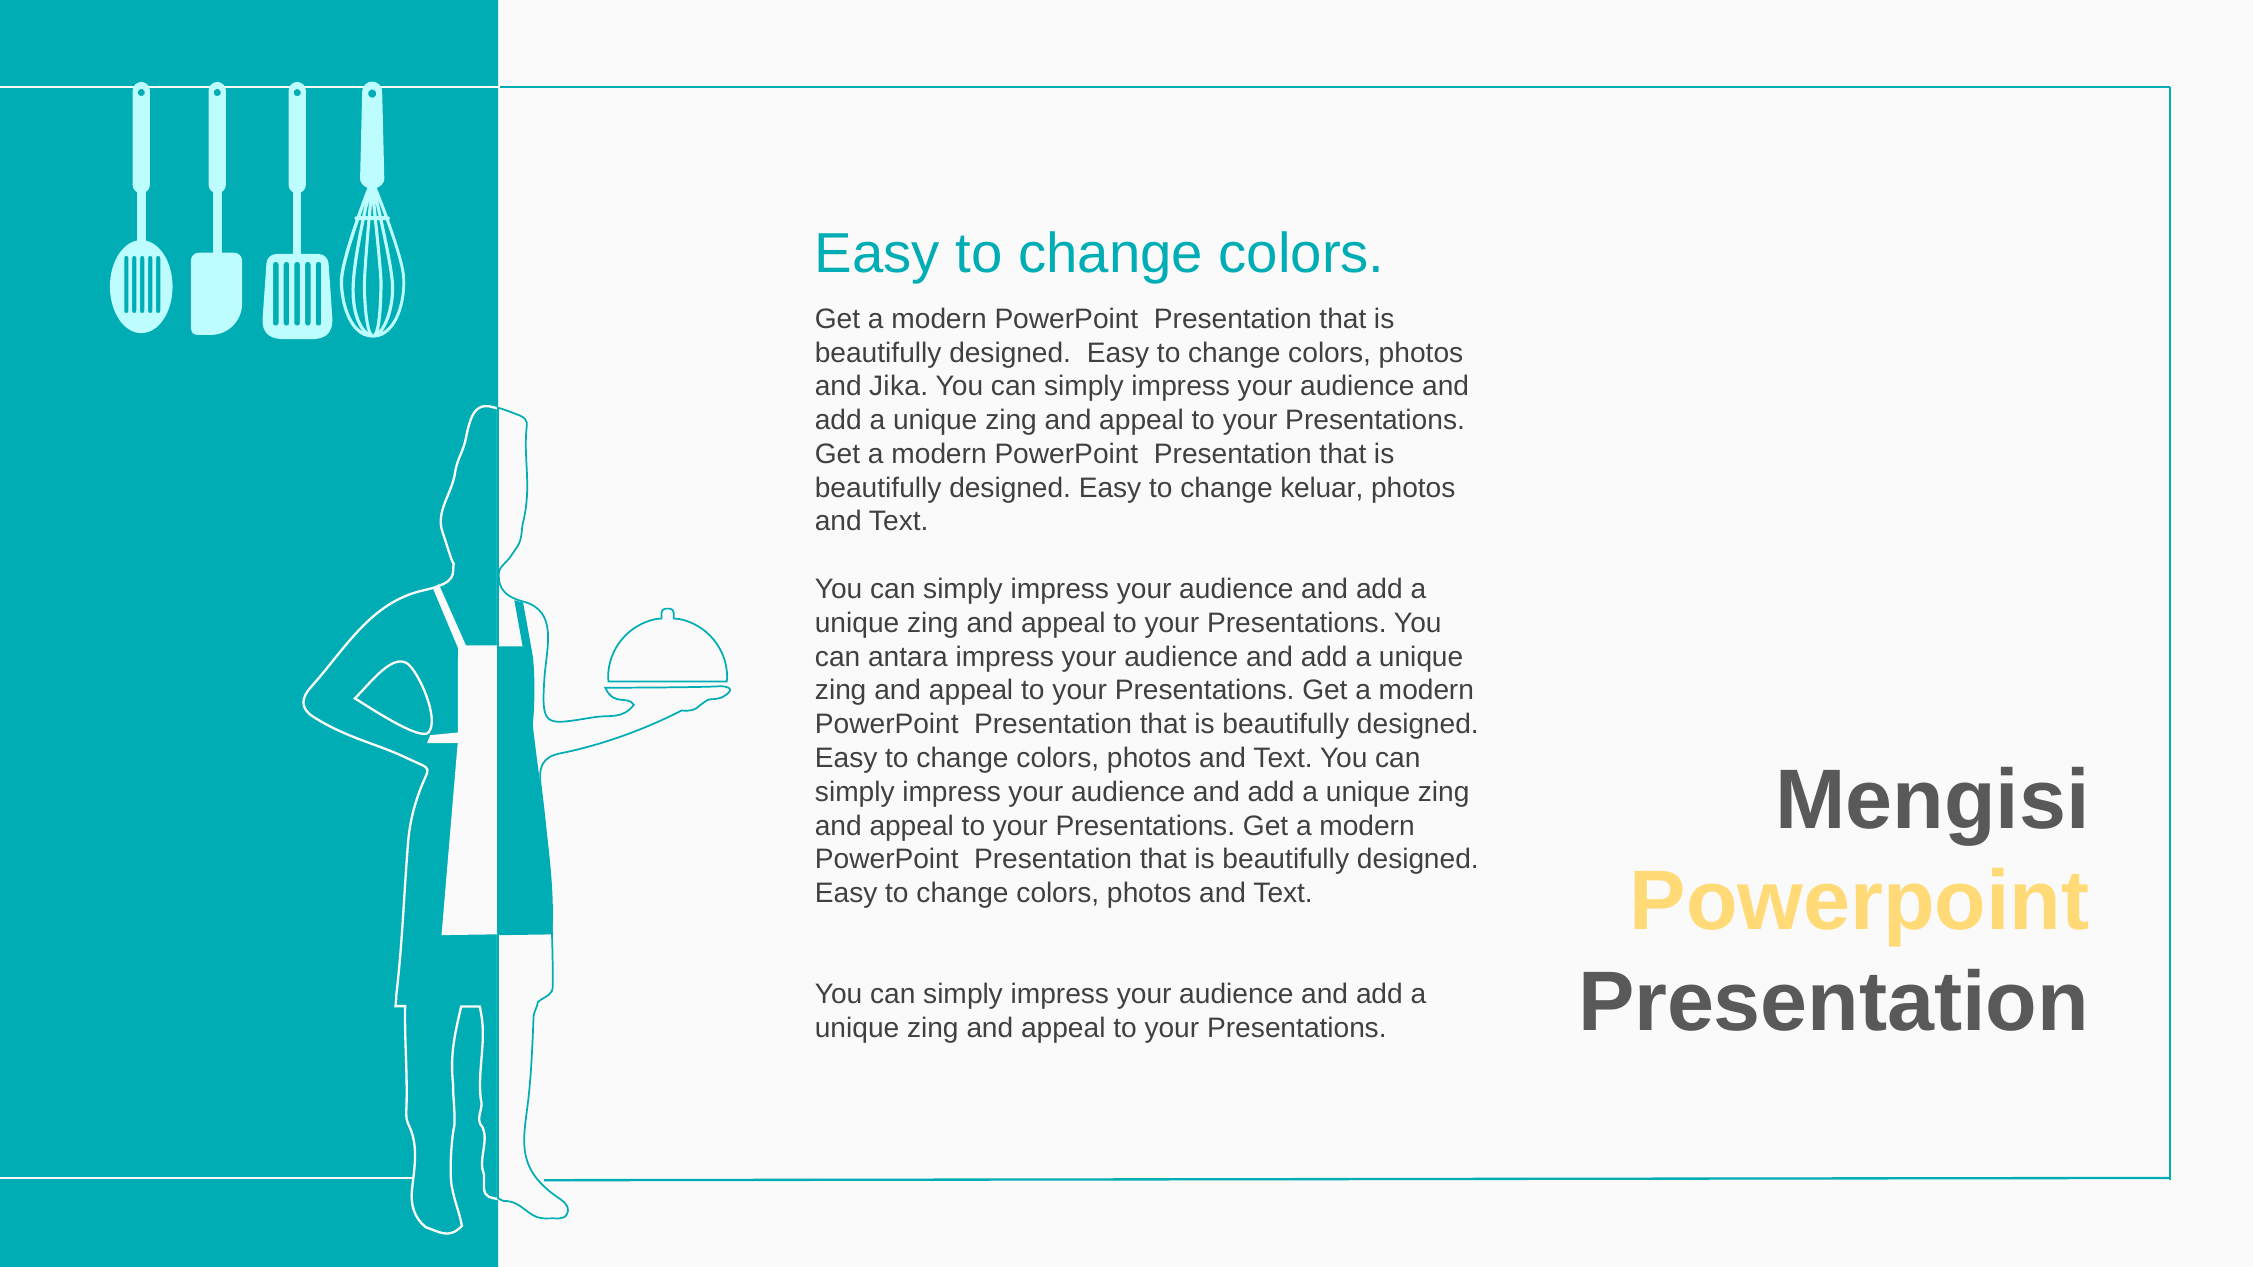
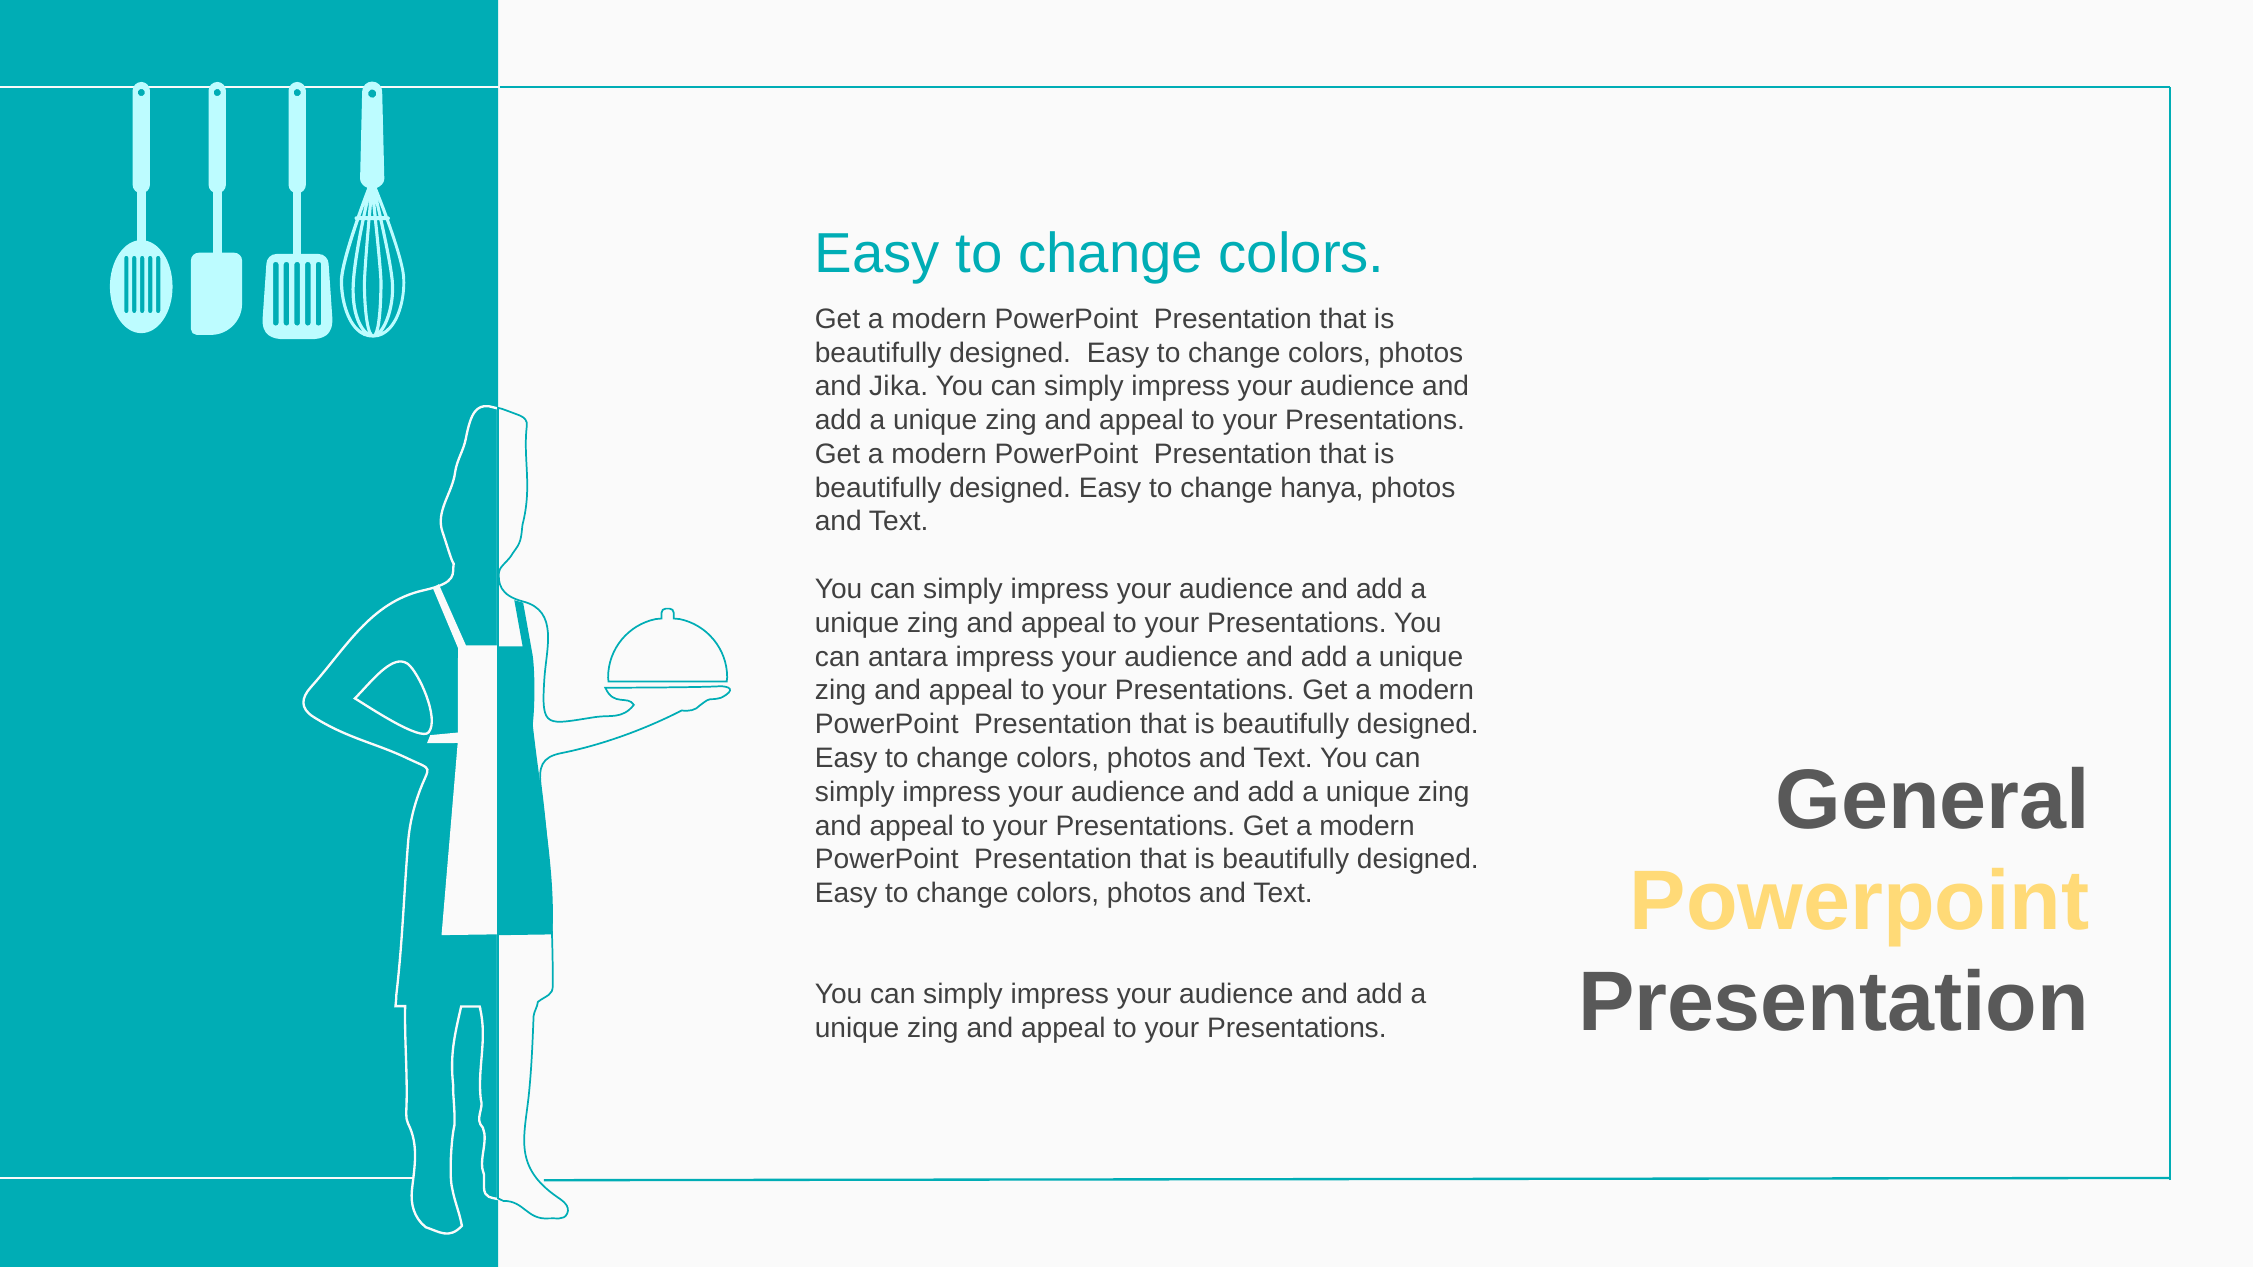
keluar: keluar -> hanya (1322, 488)
Mengisi: Mengisi -> General (1933, 800)
